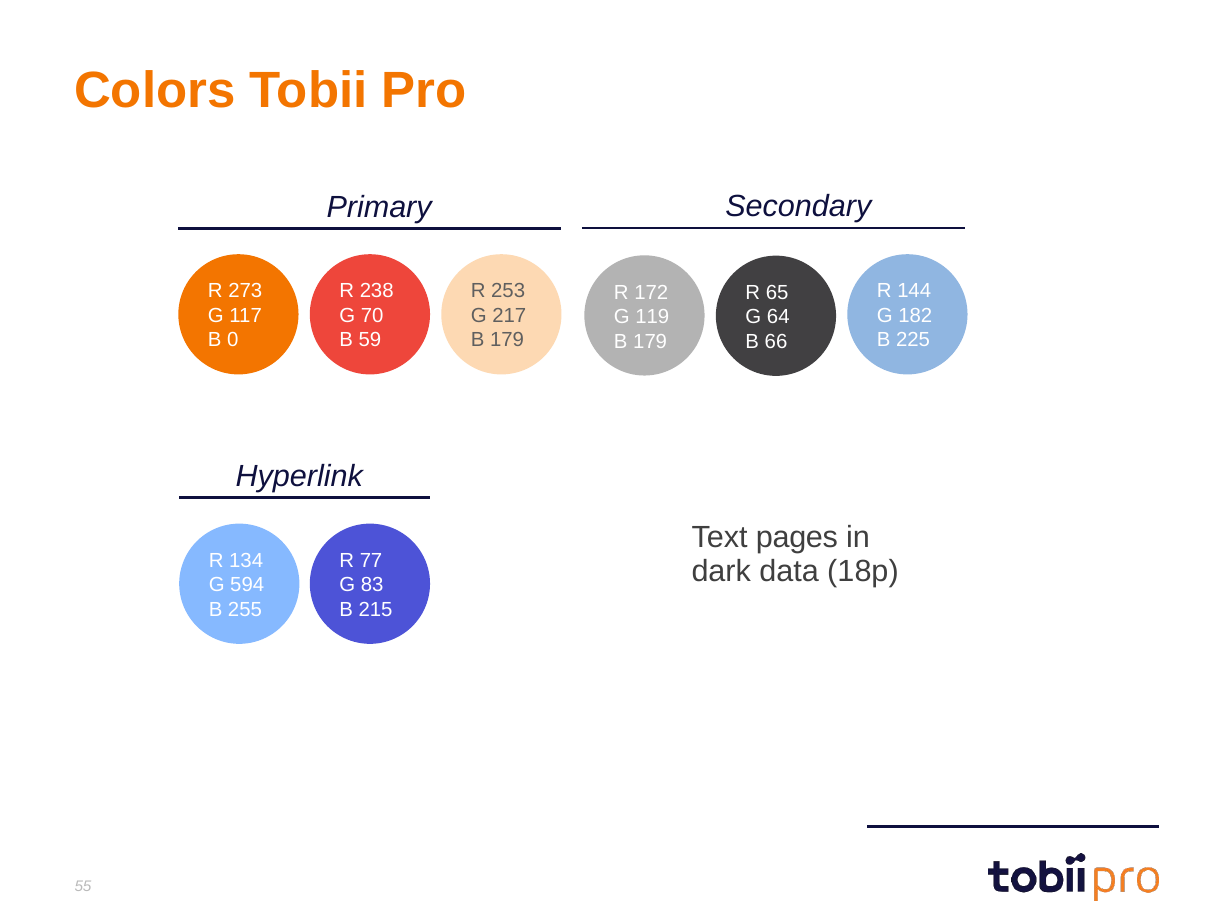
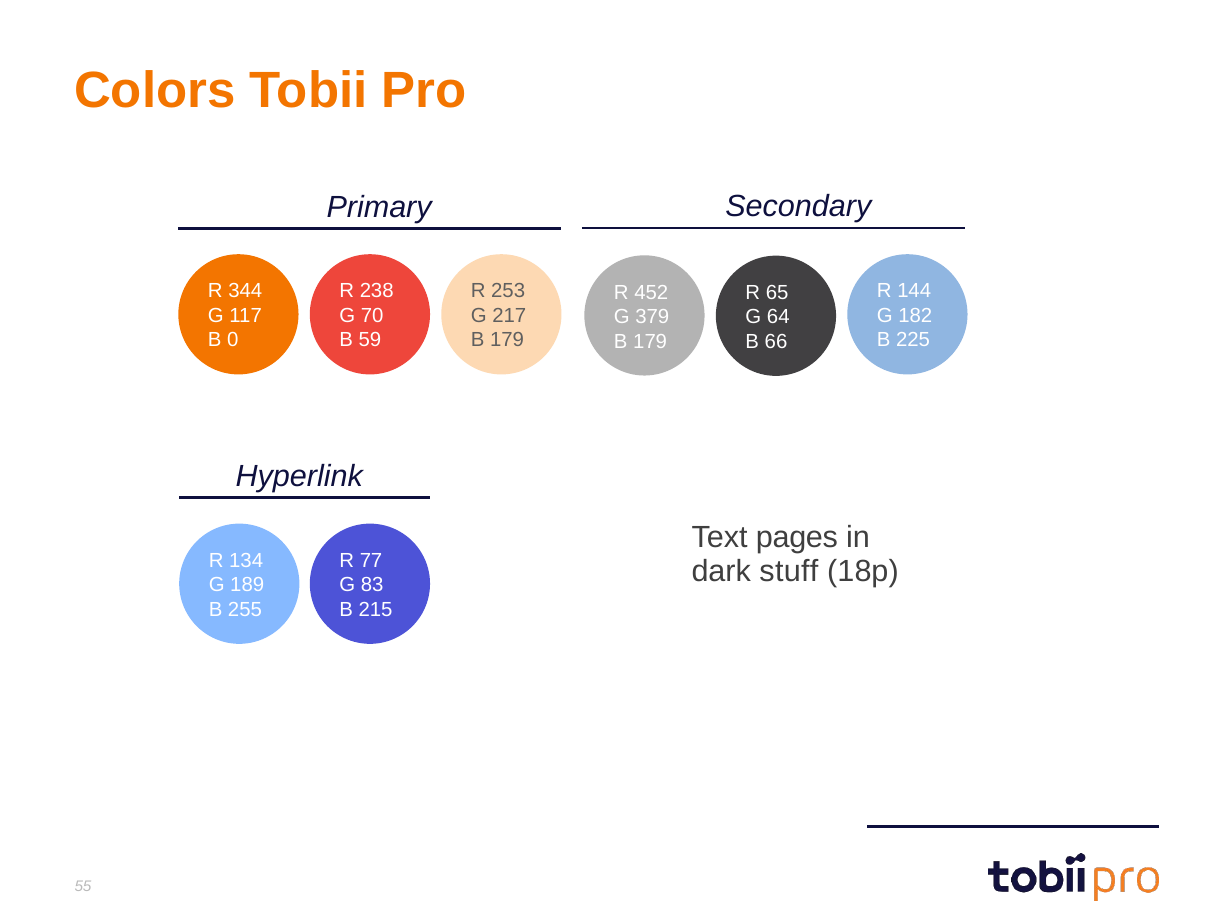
273: 273 -> 344 (245, 291)
172: 172 -> 452 (651, 292)
119: 119 -> 379 (652, 317)
data: data -> stuff (789, 572)
594: 594 -> 189 (247, 585)
